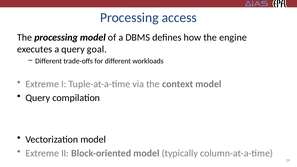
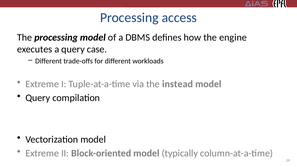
goal: goal -> case (97, 49)
context: context -> instead (178, 84)
